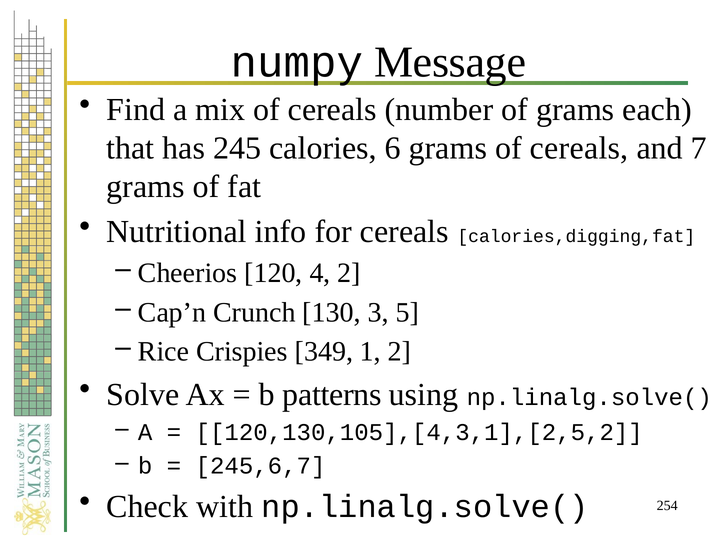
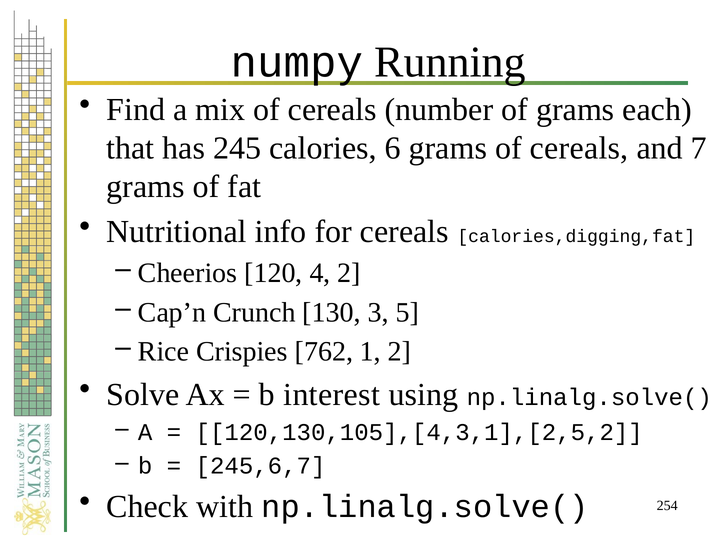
Message: Message -> Running (450, 62)
349: 349 -> 762 (324, 352)
patterns: patterns -> interest (332, 394)
